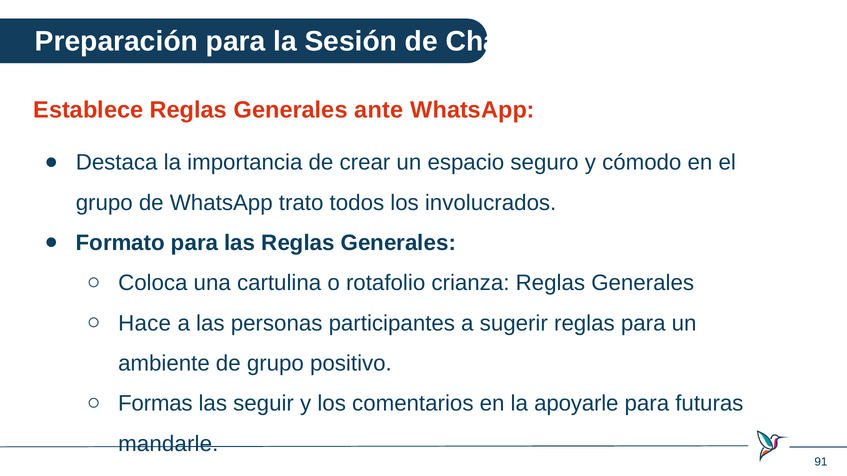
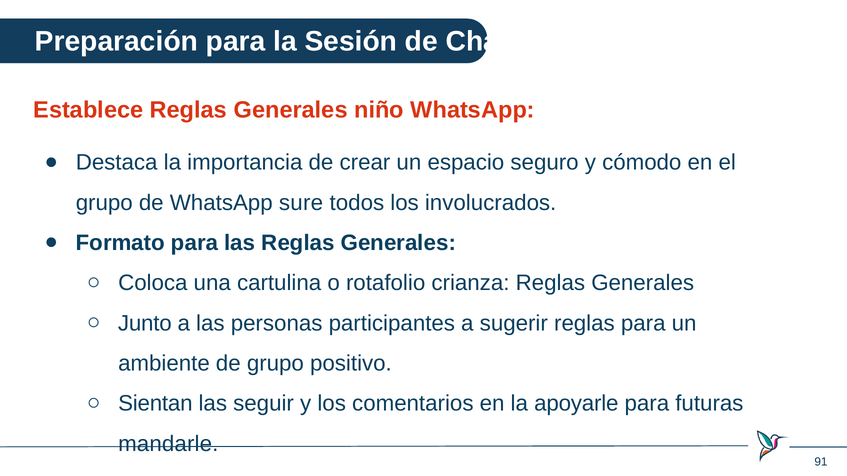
ante: ante -> niño (379, 110)
trato: trato -> sure (301, 203)
Hace: Hace -> Junto (145, 323)
Formas: Formas -> Sientan (155, 404)
